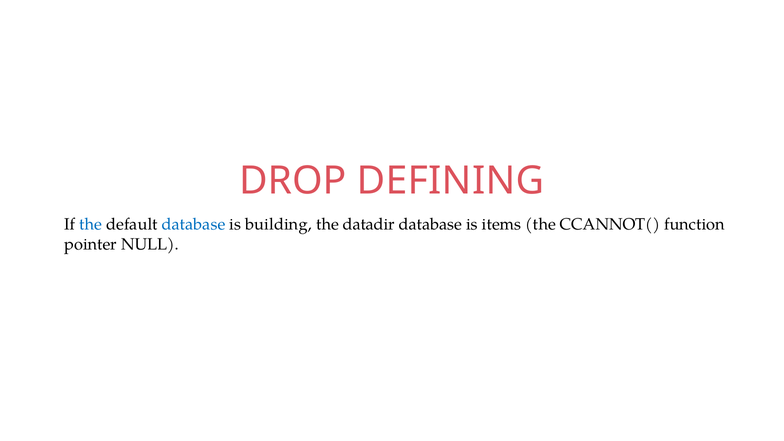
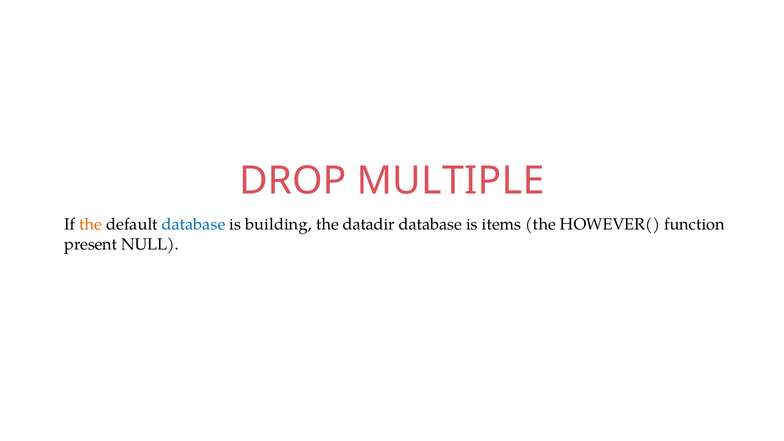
DEFINING: DEFINING -> MULTIPLE (450, 181)
the colour: blue -> orange (91, 225)
CCANNOT(: CCANNOT( -> HOWEVER( (610, 225)
pointer: pointer -> present (91, 244)
